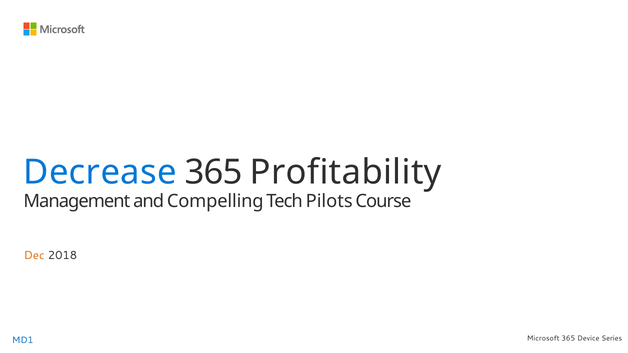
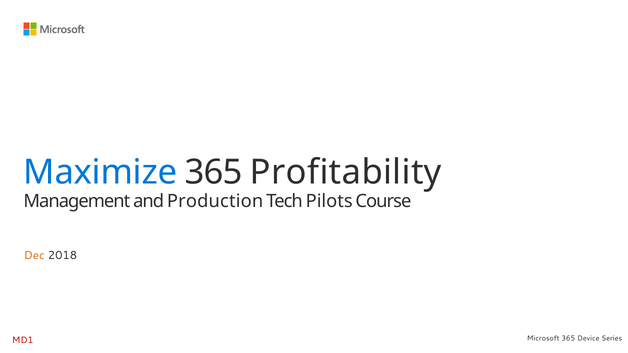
Decrease: Decrease -> Maximize (100, 172)
Compelling: Compelling -> Production (215, 201)
MD1 colour: blue -> red (23, 341)
